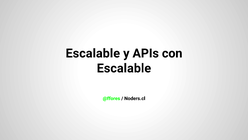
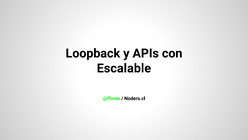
Escalable: Escalable -> Loopback (93, 53)
